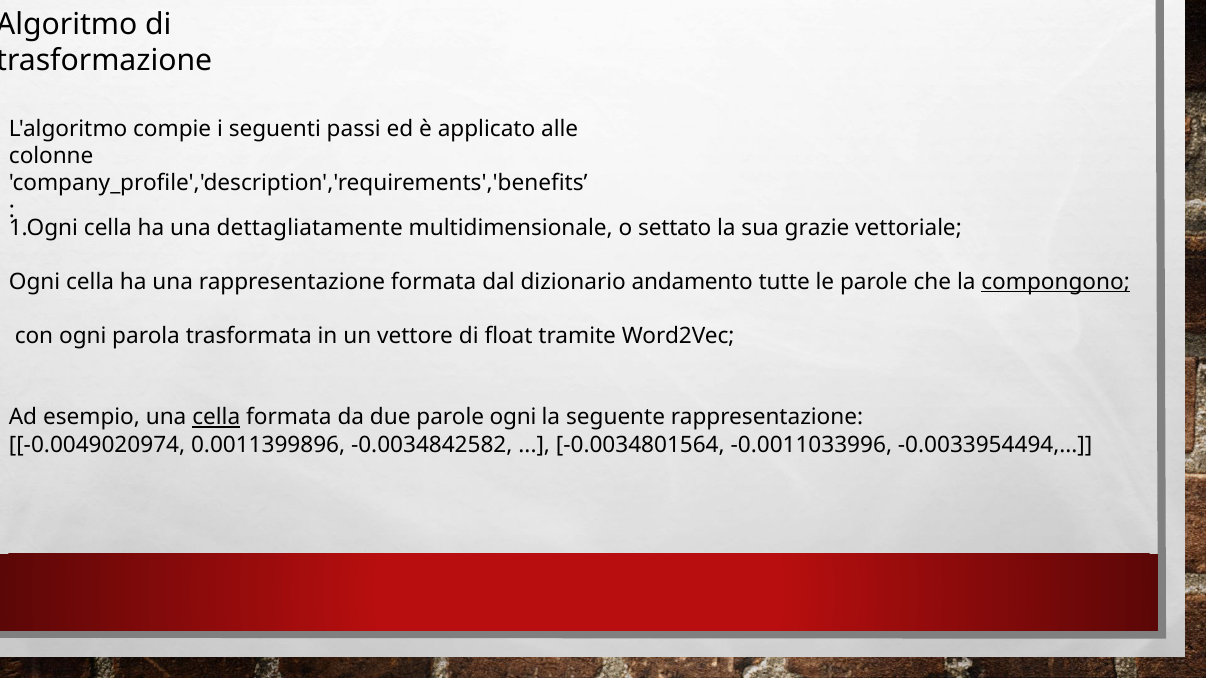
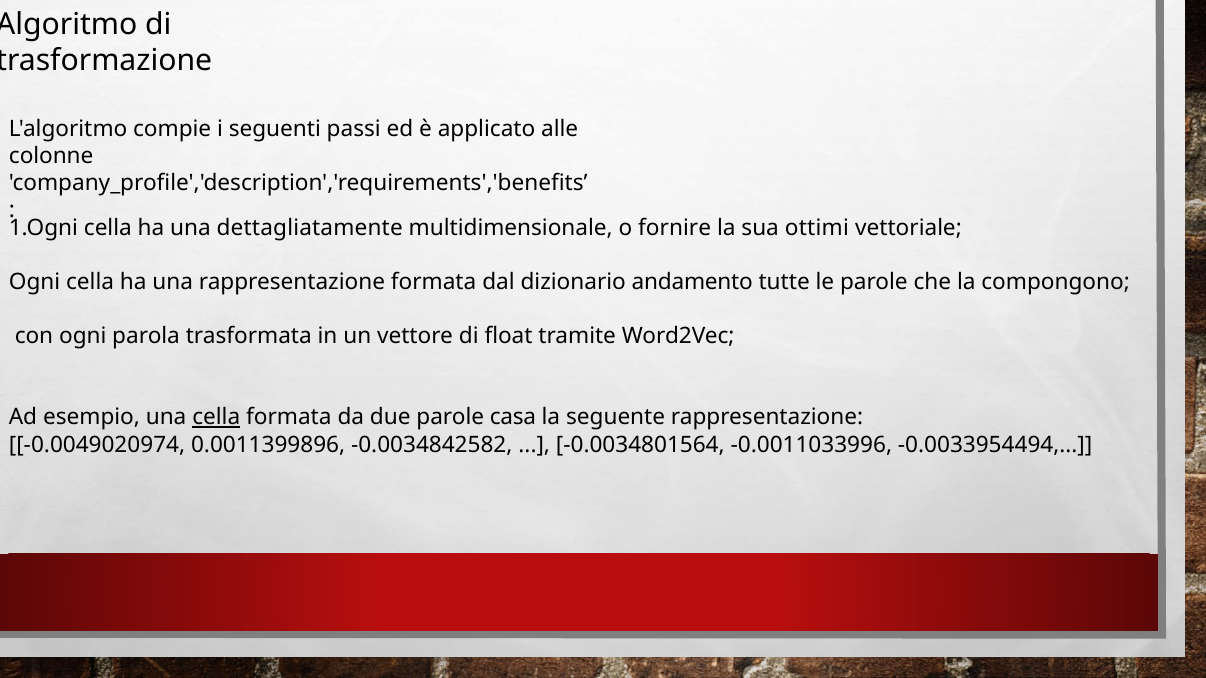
settato: settato -> fornire (675, 228)
grazie: grazie -> ottimi (817, 228)
compongono underline: present -> none (1056, 282)
parole ogni: ogni -> casa (513, 418)
